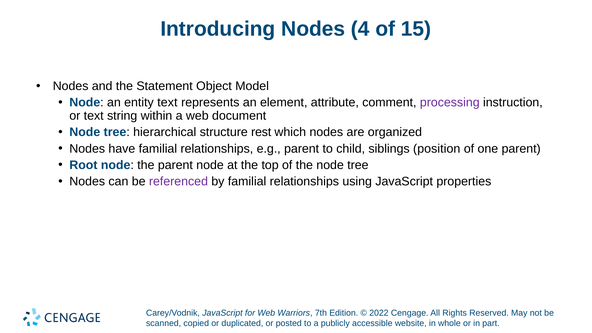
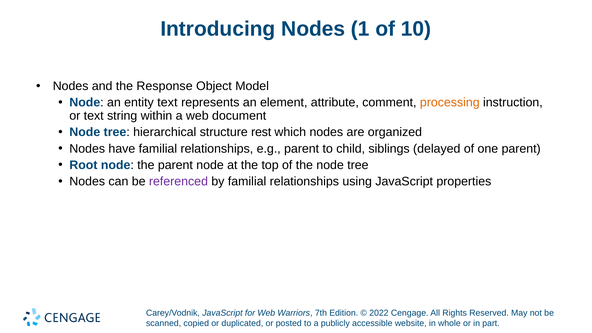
4: 4 -> 1 (360, 29)
15: 15 -> 10 (416, 29)
Statement: Statement -> Response (165, 86)
processing colour: purple -> orange (450, 103)
position: position -> delayed (437, 149)
